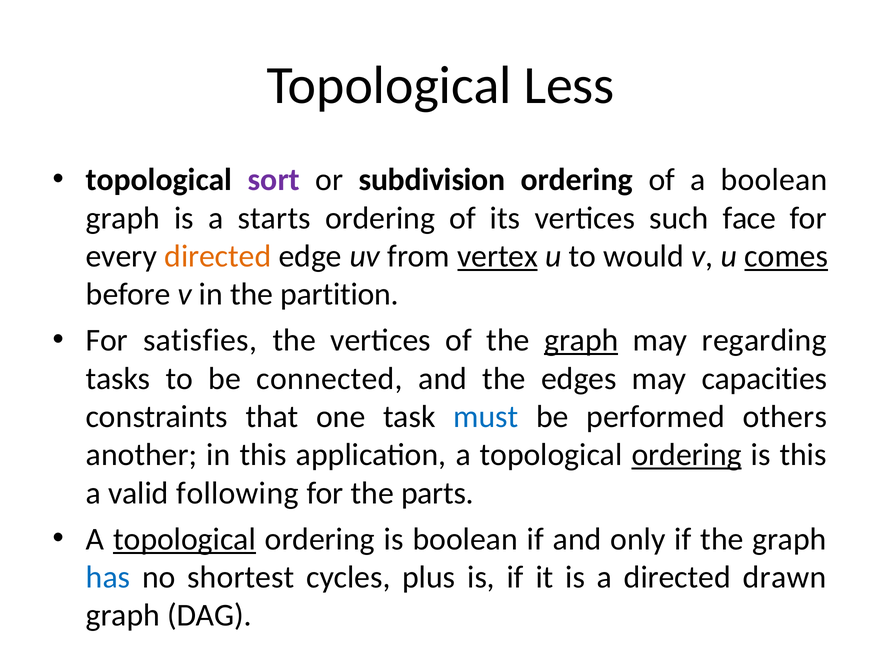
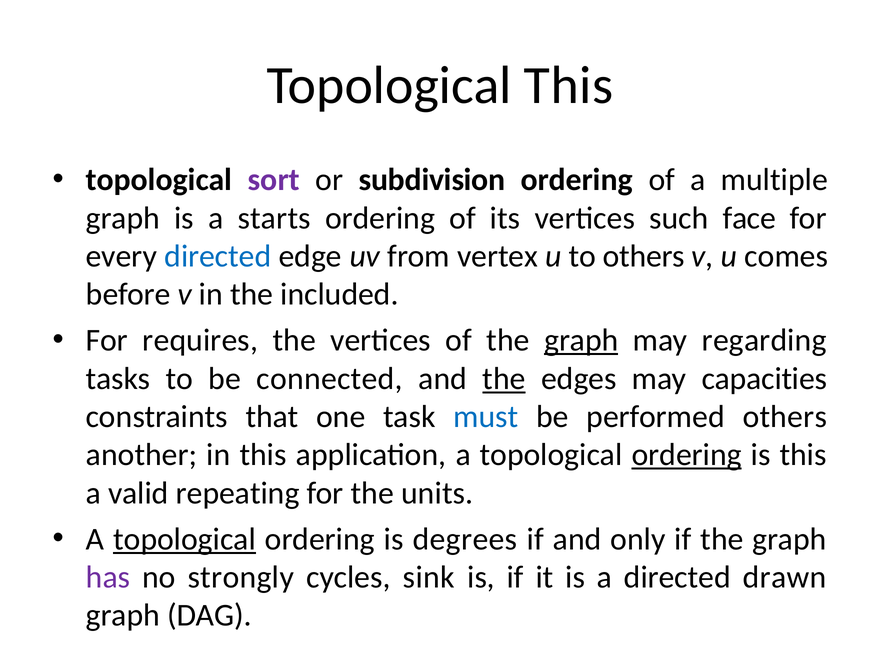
Topological Less: Less -> This (569, 85)
a boolean: boolean -> multiple (774, 180)
directed colour: orange -> blue (218, 256)
vertex underline: present -> none (498, 256)
to would: would -> others (644, 256)
comes underline: present -> none (786, 256)
partition: partition -> included (340, 294)
satisfies: satisfies -> requires (200, 340)
the underline: none -> present (504, 378)
following: following -> repeating (238, 493)
parts: parts -> units (437, 493)
is boolean: boolean -> degrees (465, 539)
has colour: blue -> purple (108, 577)
shortest: shortest -> strongly (241, 577)
plus: plus -> sink (429, 577)
